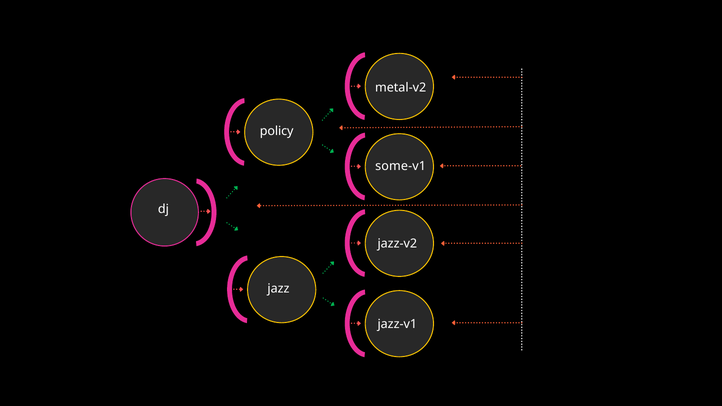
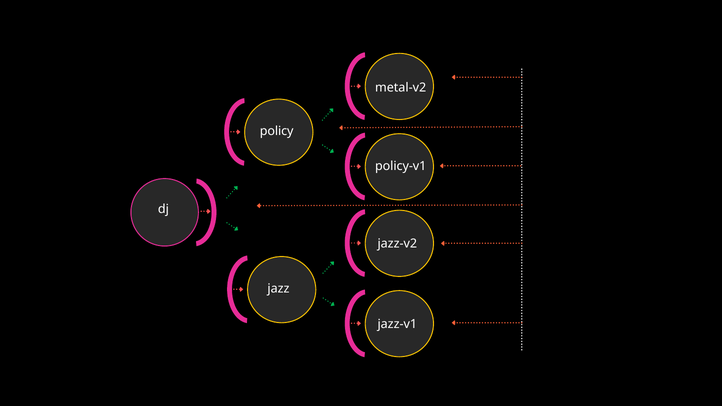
some-v1: some-v1 -> policy-v1 (401, 166)
